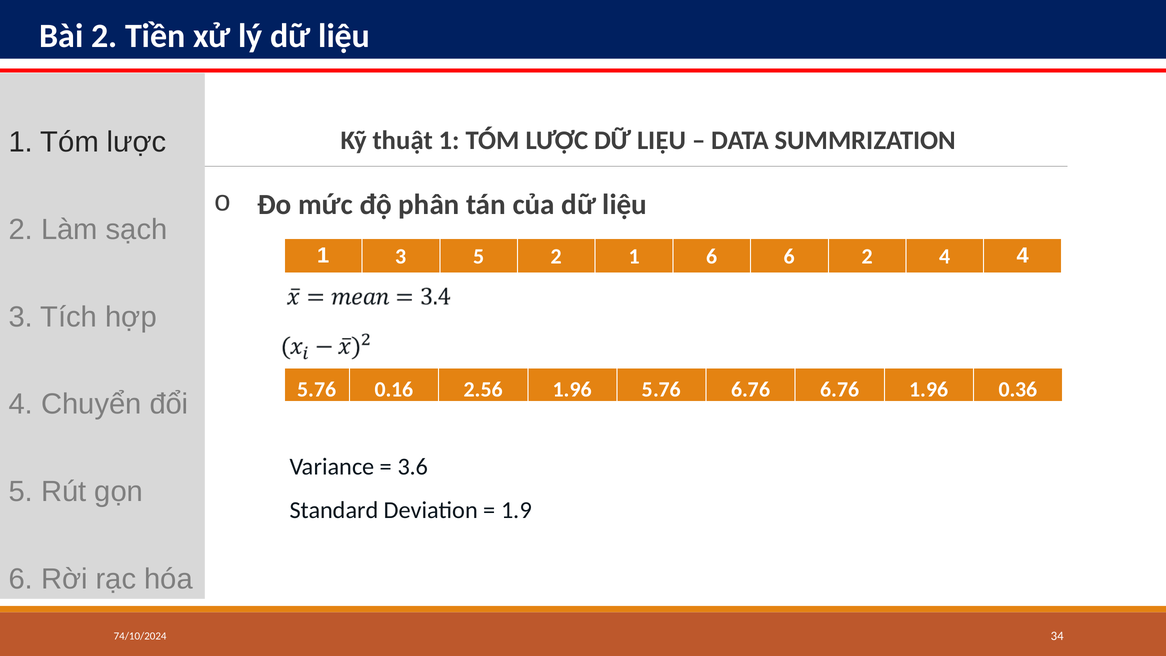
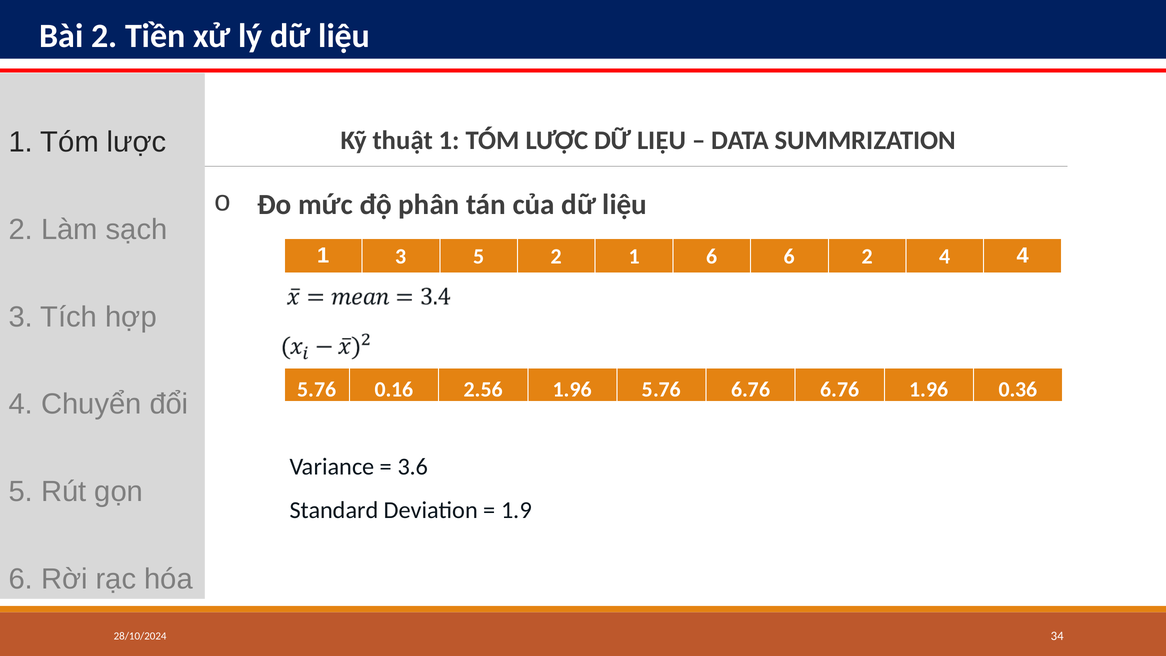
74/10/2024: 74/10/2024 -> 28/10/2024 (140, 636)
